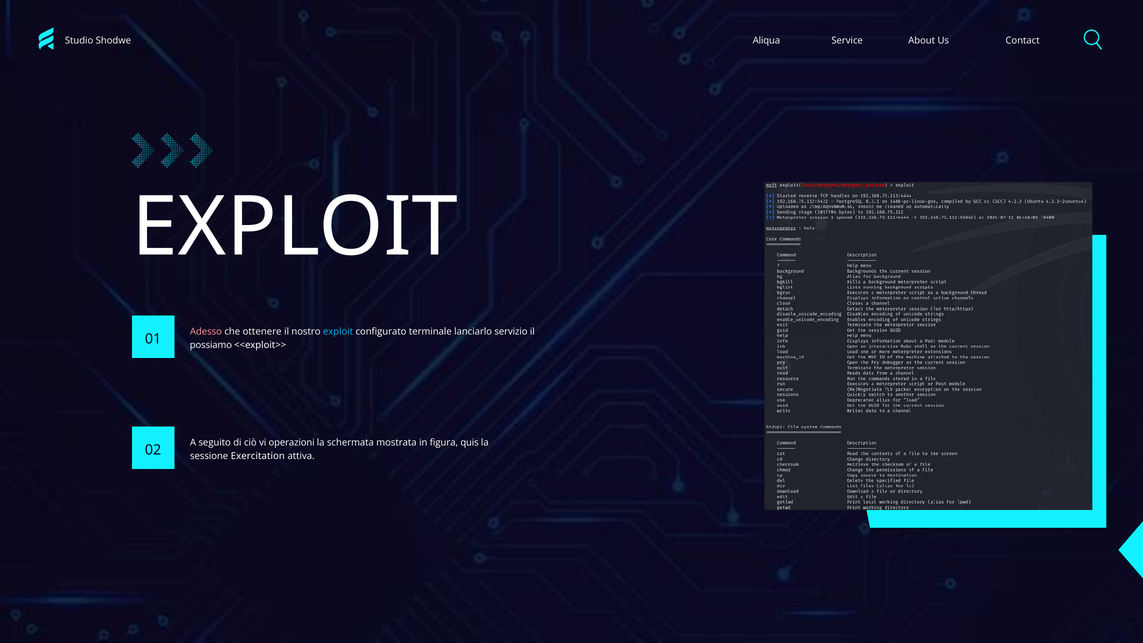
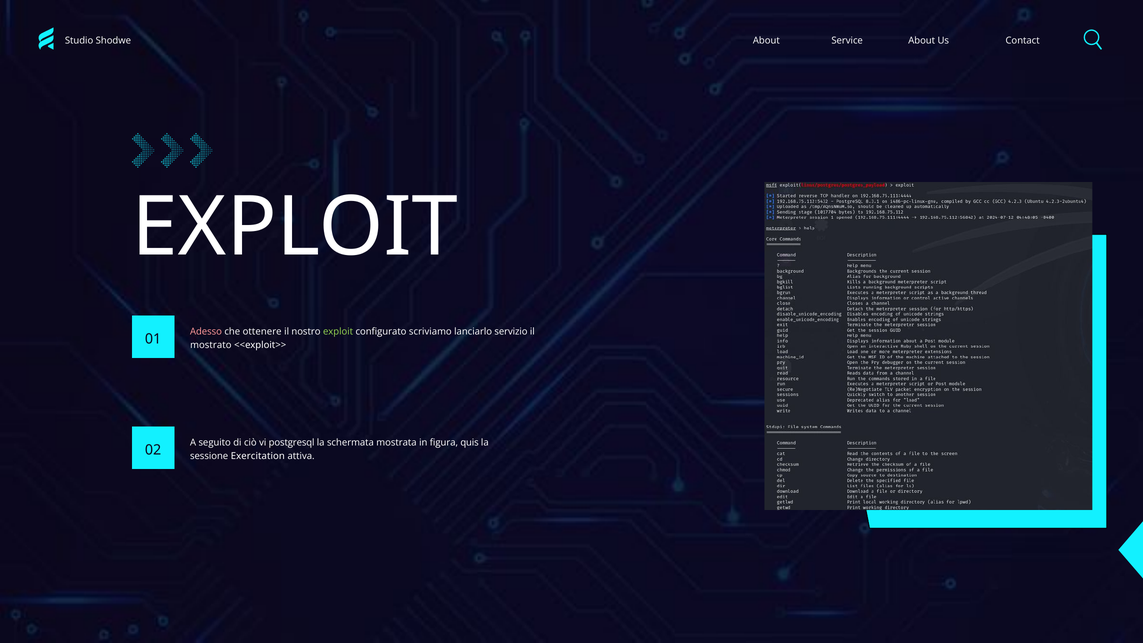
Aliqua: Aliqua -> About (766, 41)
exploit colour: light blue -> light green (338, 332)
terminale: terminale -> scriviamo (430, 332)
possiamo: possiamo -> mostrato (211, 345)
operazioni: operazioni -> postgresql (292, 443)
